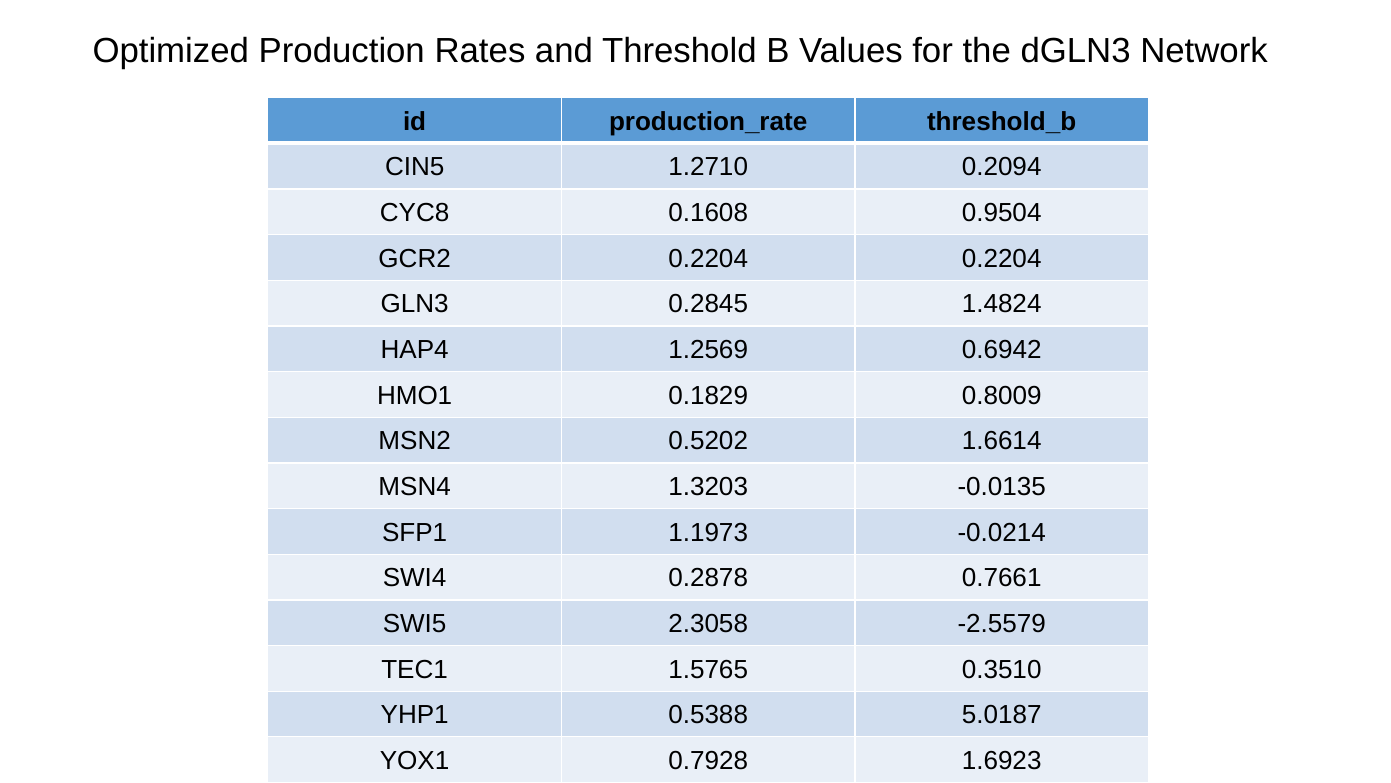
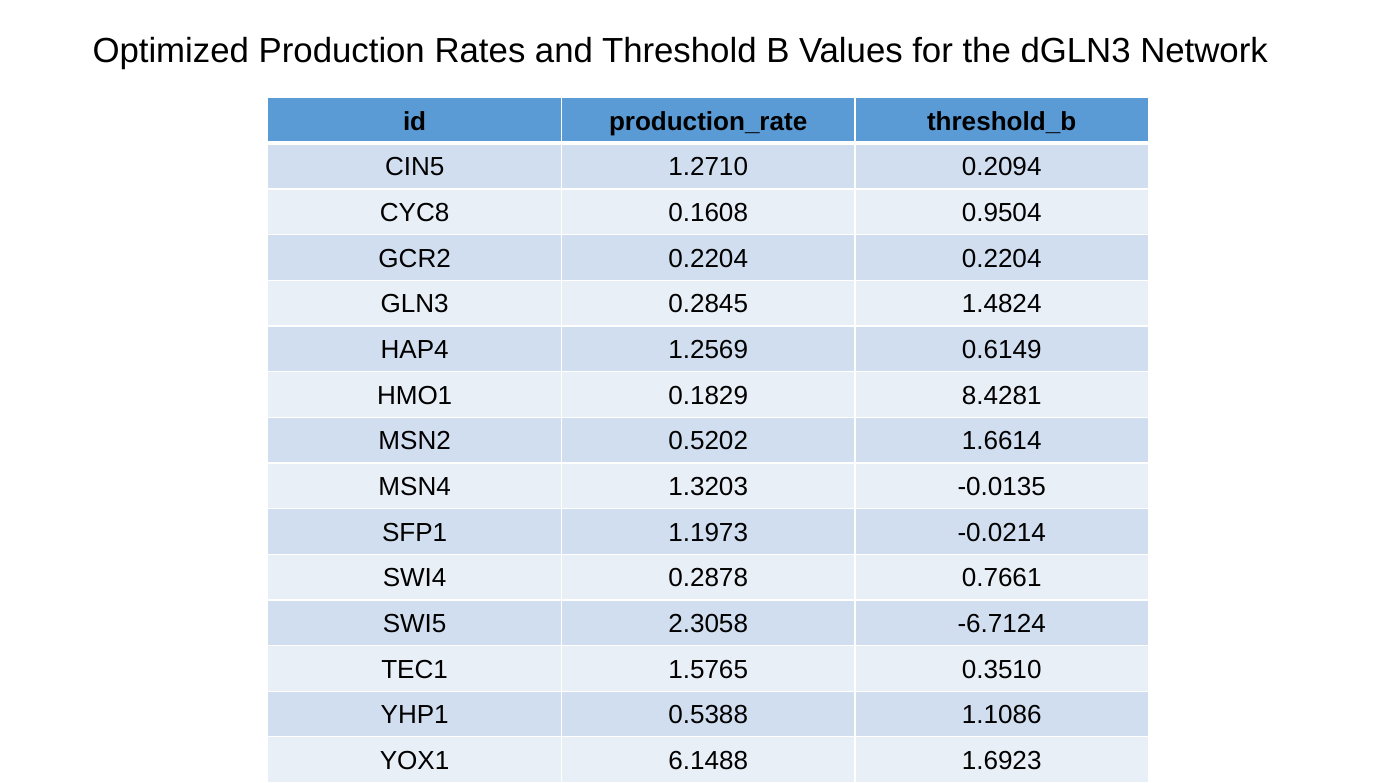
0.6942: 0.6942 -> 0.6149 (1002, 350)
0.8009: 0.8009 -> 8.4281 (1002, 395)
-2.5579: -2.5579 -> -6.7124 (1002, 623)
5.0187: 5.0187 -> 1.1086 (1002, 715)
0.7928: 0.7928 -> 6.1488 (708, 760)
